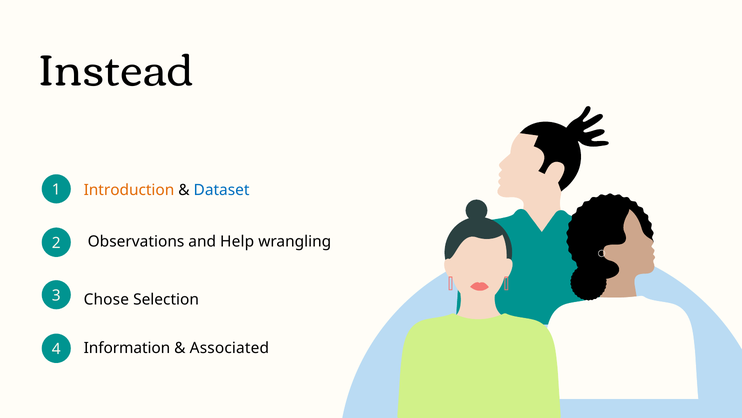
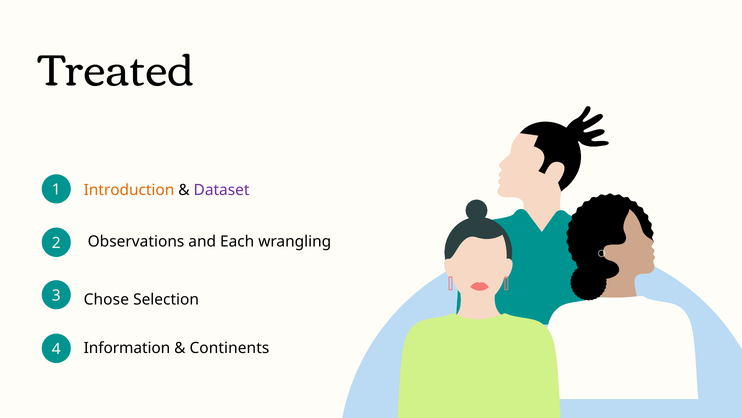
Instead: Instead -> Treated (116, 71)
Dataset colour: blue -> purple (222, 190)
Help: Help -> Each (237, 241)
Associated: Associated -> Continents (229, 348)
